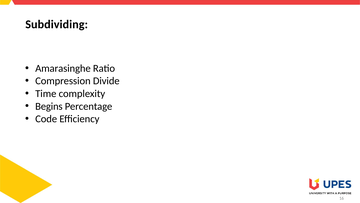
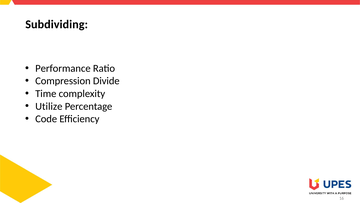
Amarasinghe: Amarasinghe -> Performance (63, 68)
Begins: Begins -> Utilize (49, 106)
